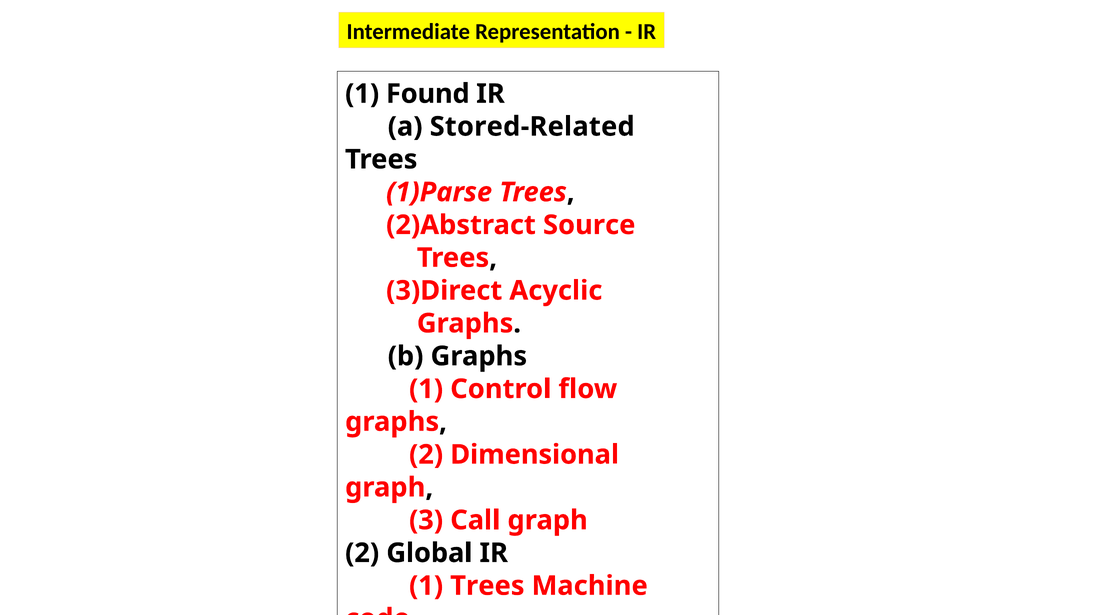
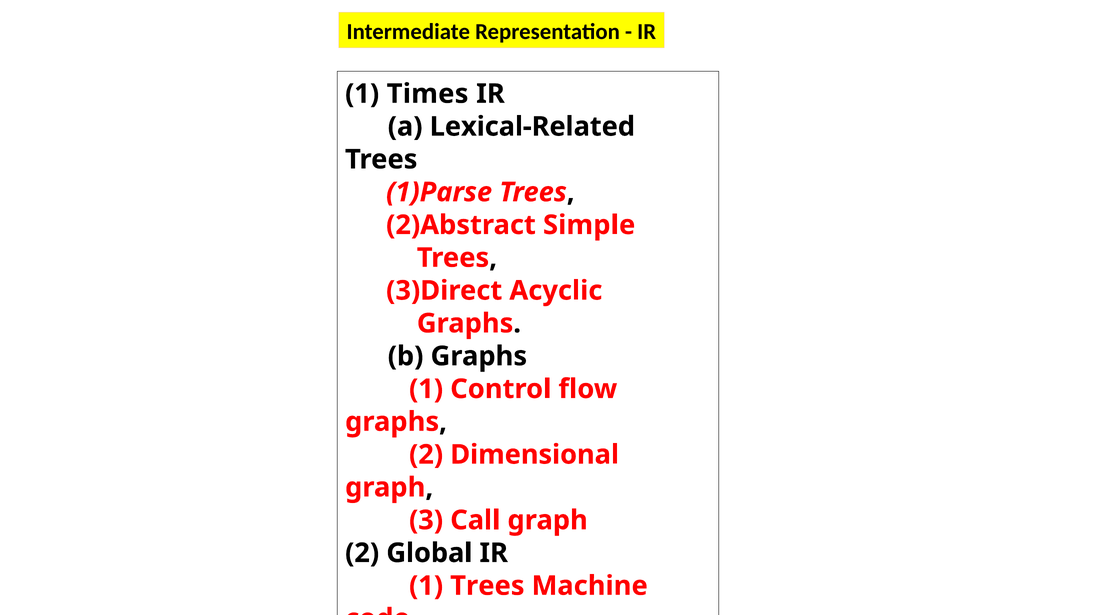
Found: Found -> Times (428, 94)
Stored-Related: Stored-Related -> Lexical-Related (532, 127)
Source: Source -> Simple (589, 225)
